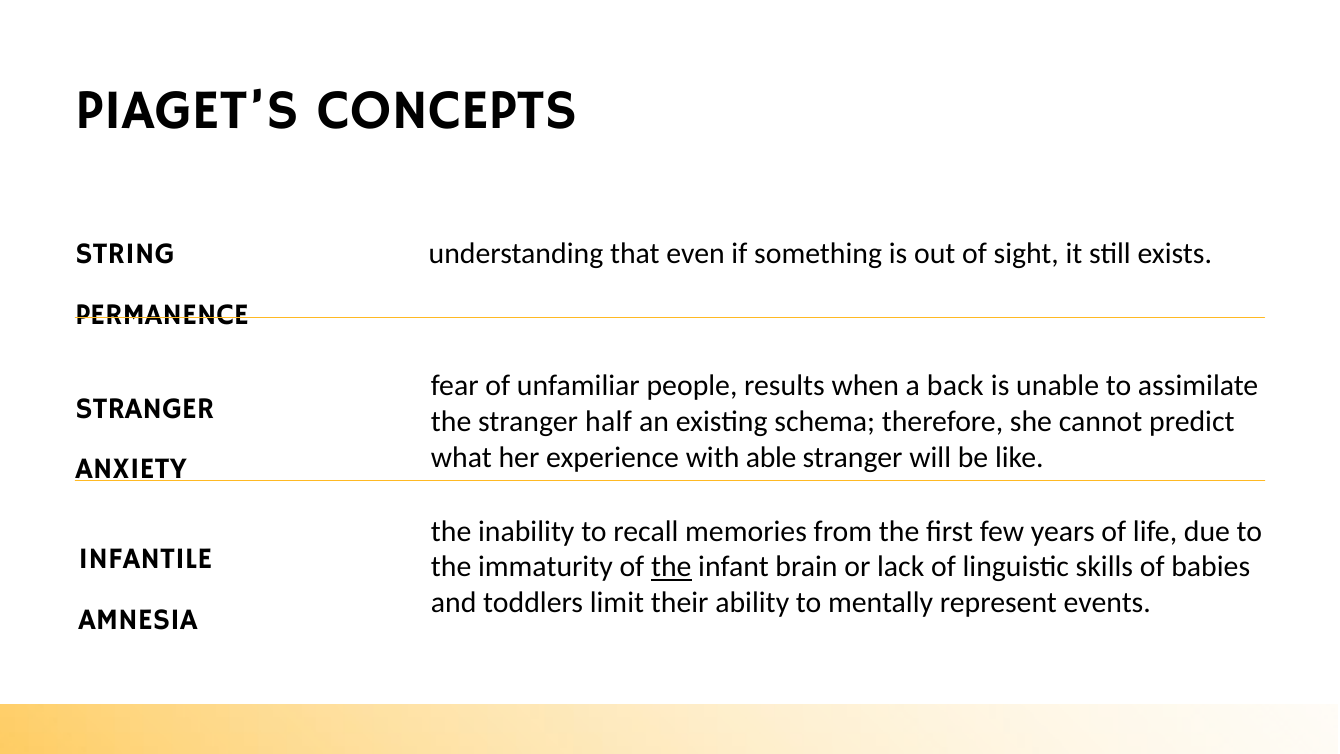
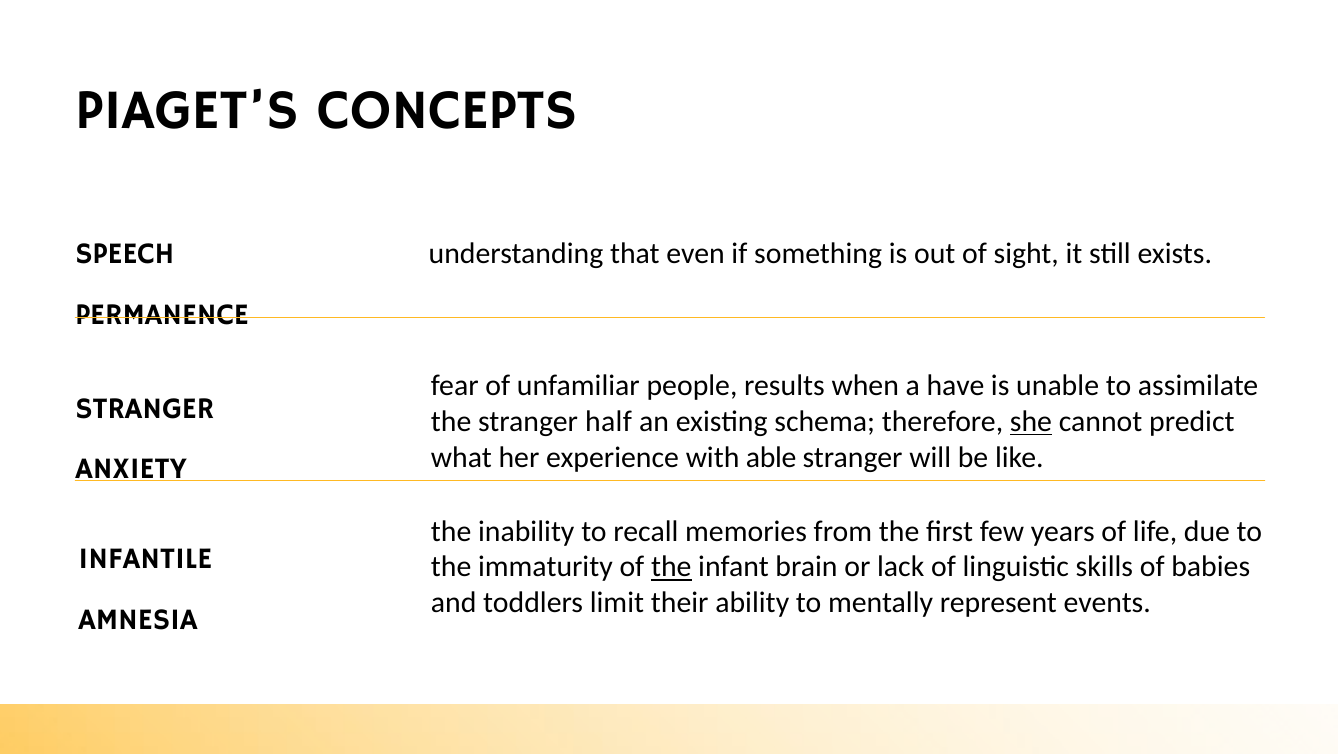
STRING: STRING -> SPEECH (125, 254)
back: back -> have (956, 386)
she underline: none -> present (1031, 422)
